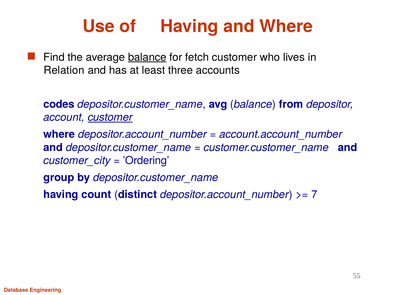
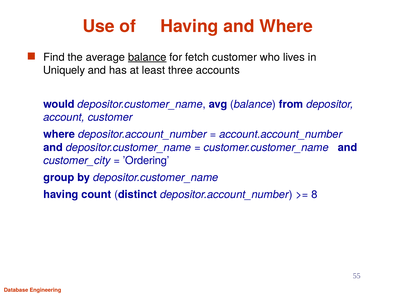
Relation: Relation -> Uniquely (64, 70)
codes: codes -> would (59, 104)
customer underline: present -> none (110, 118)
7: 7 -> 8 (314, 195)
